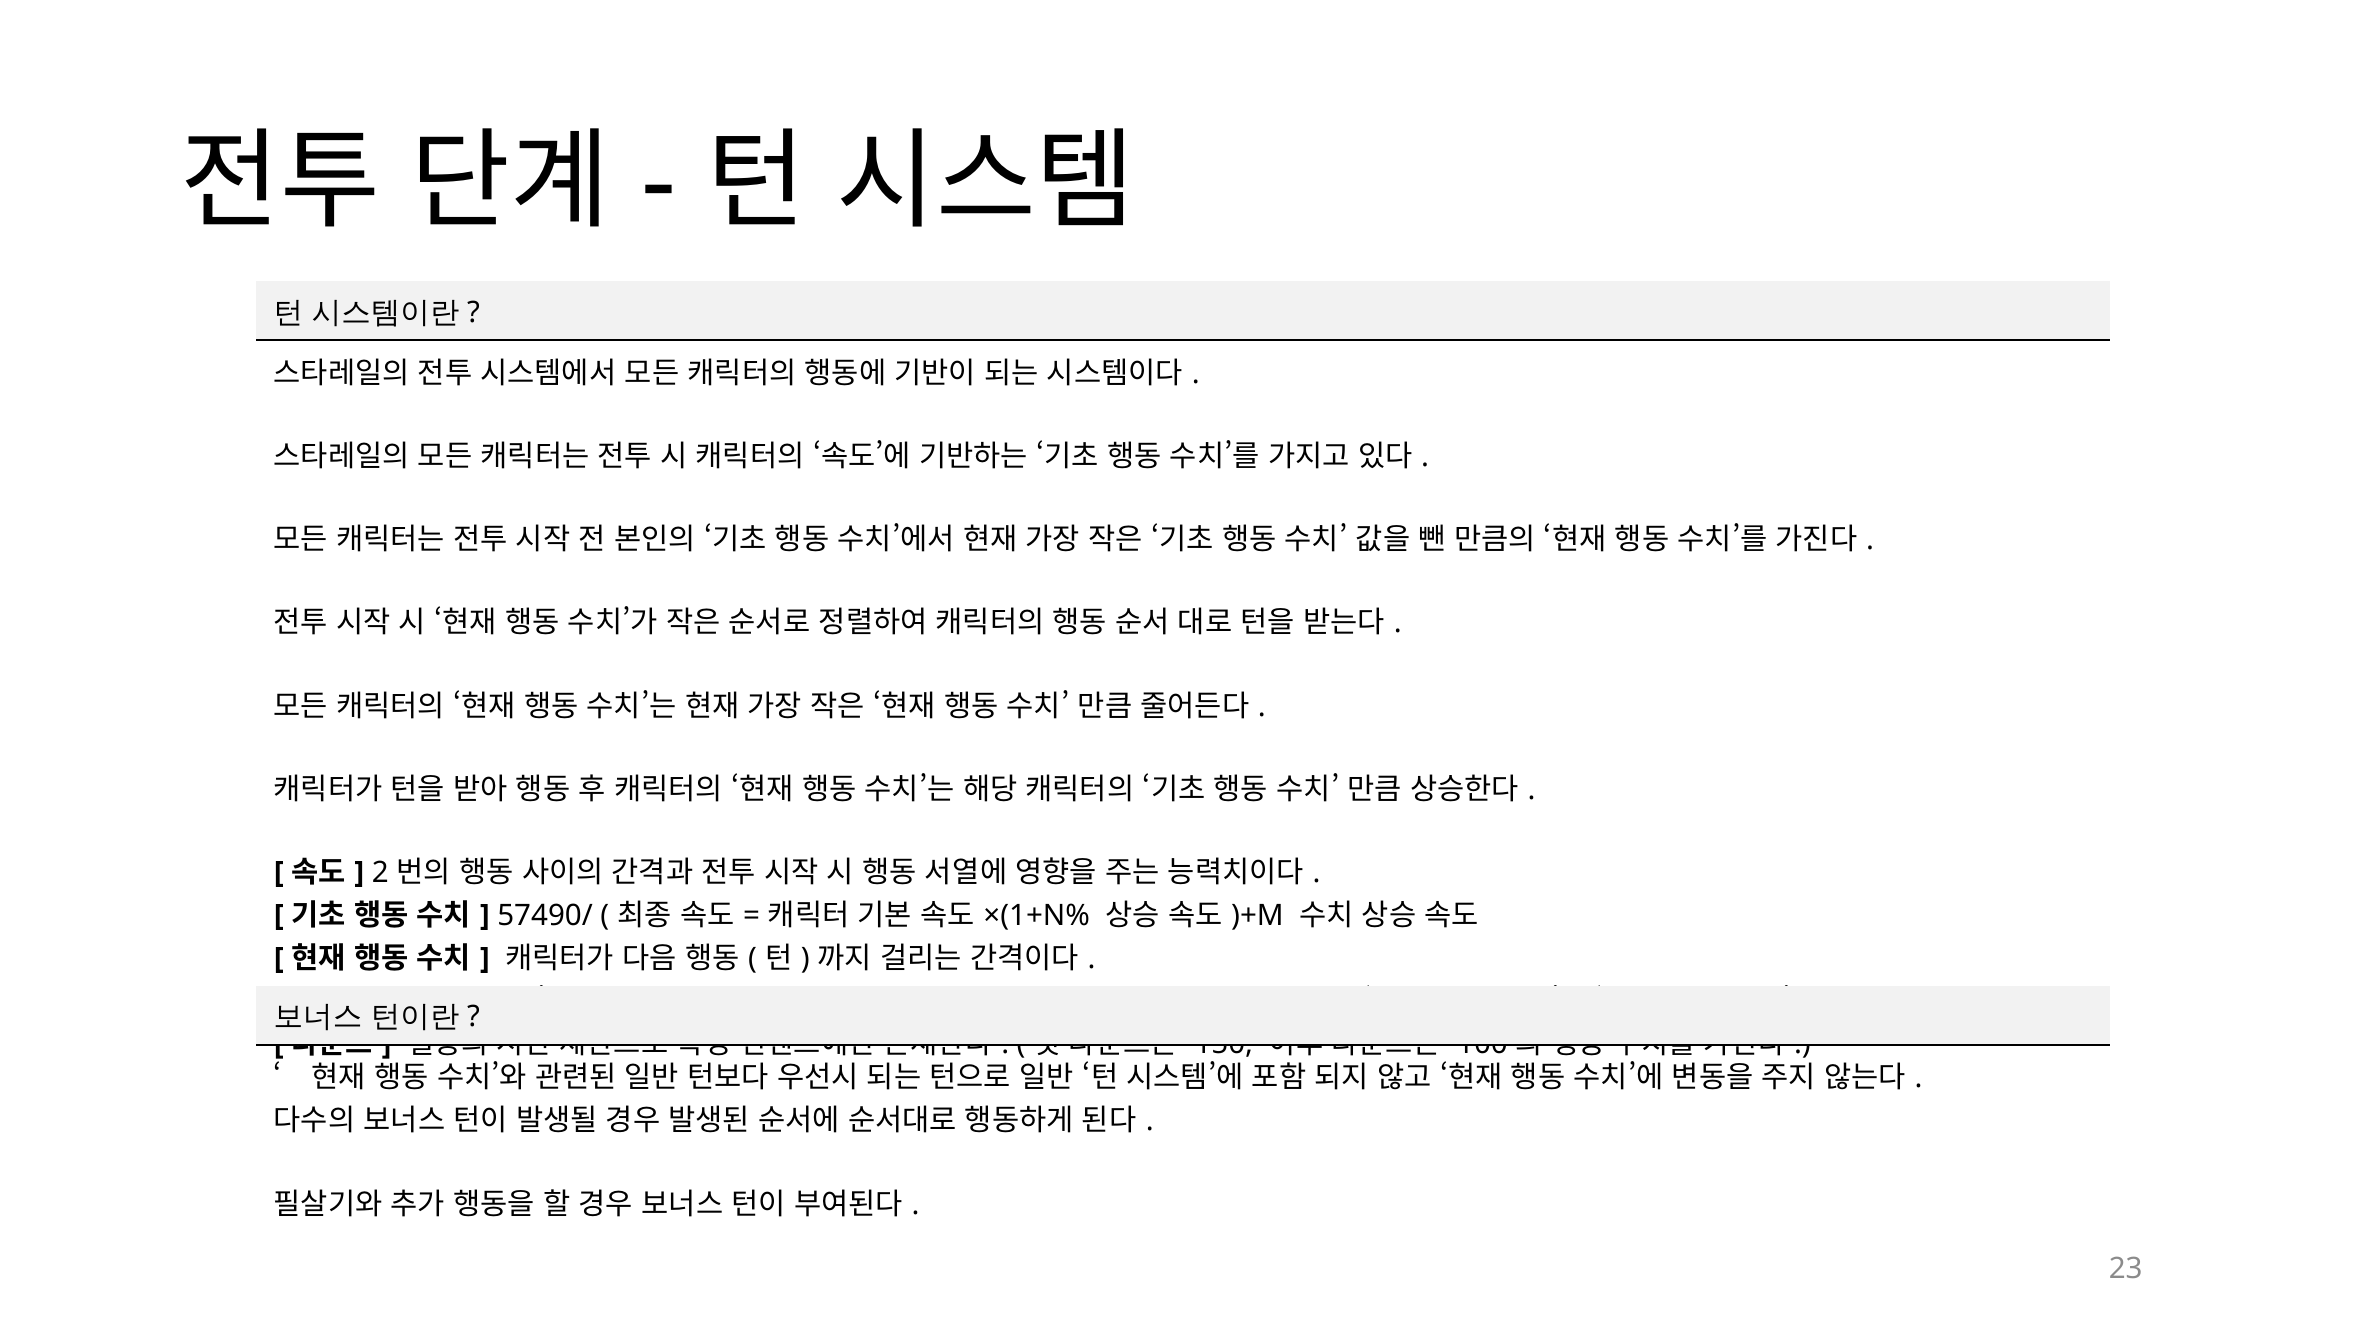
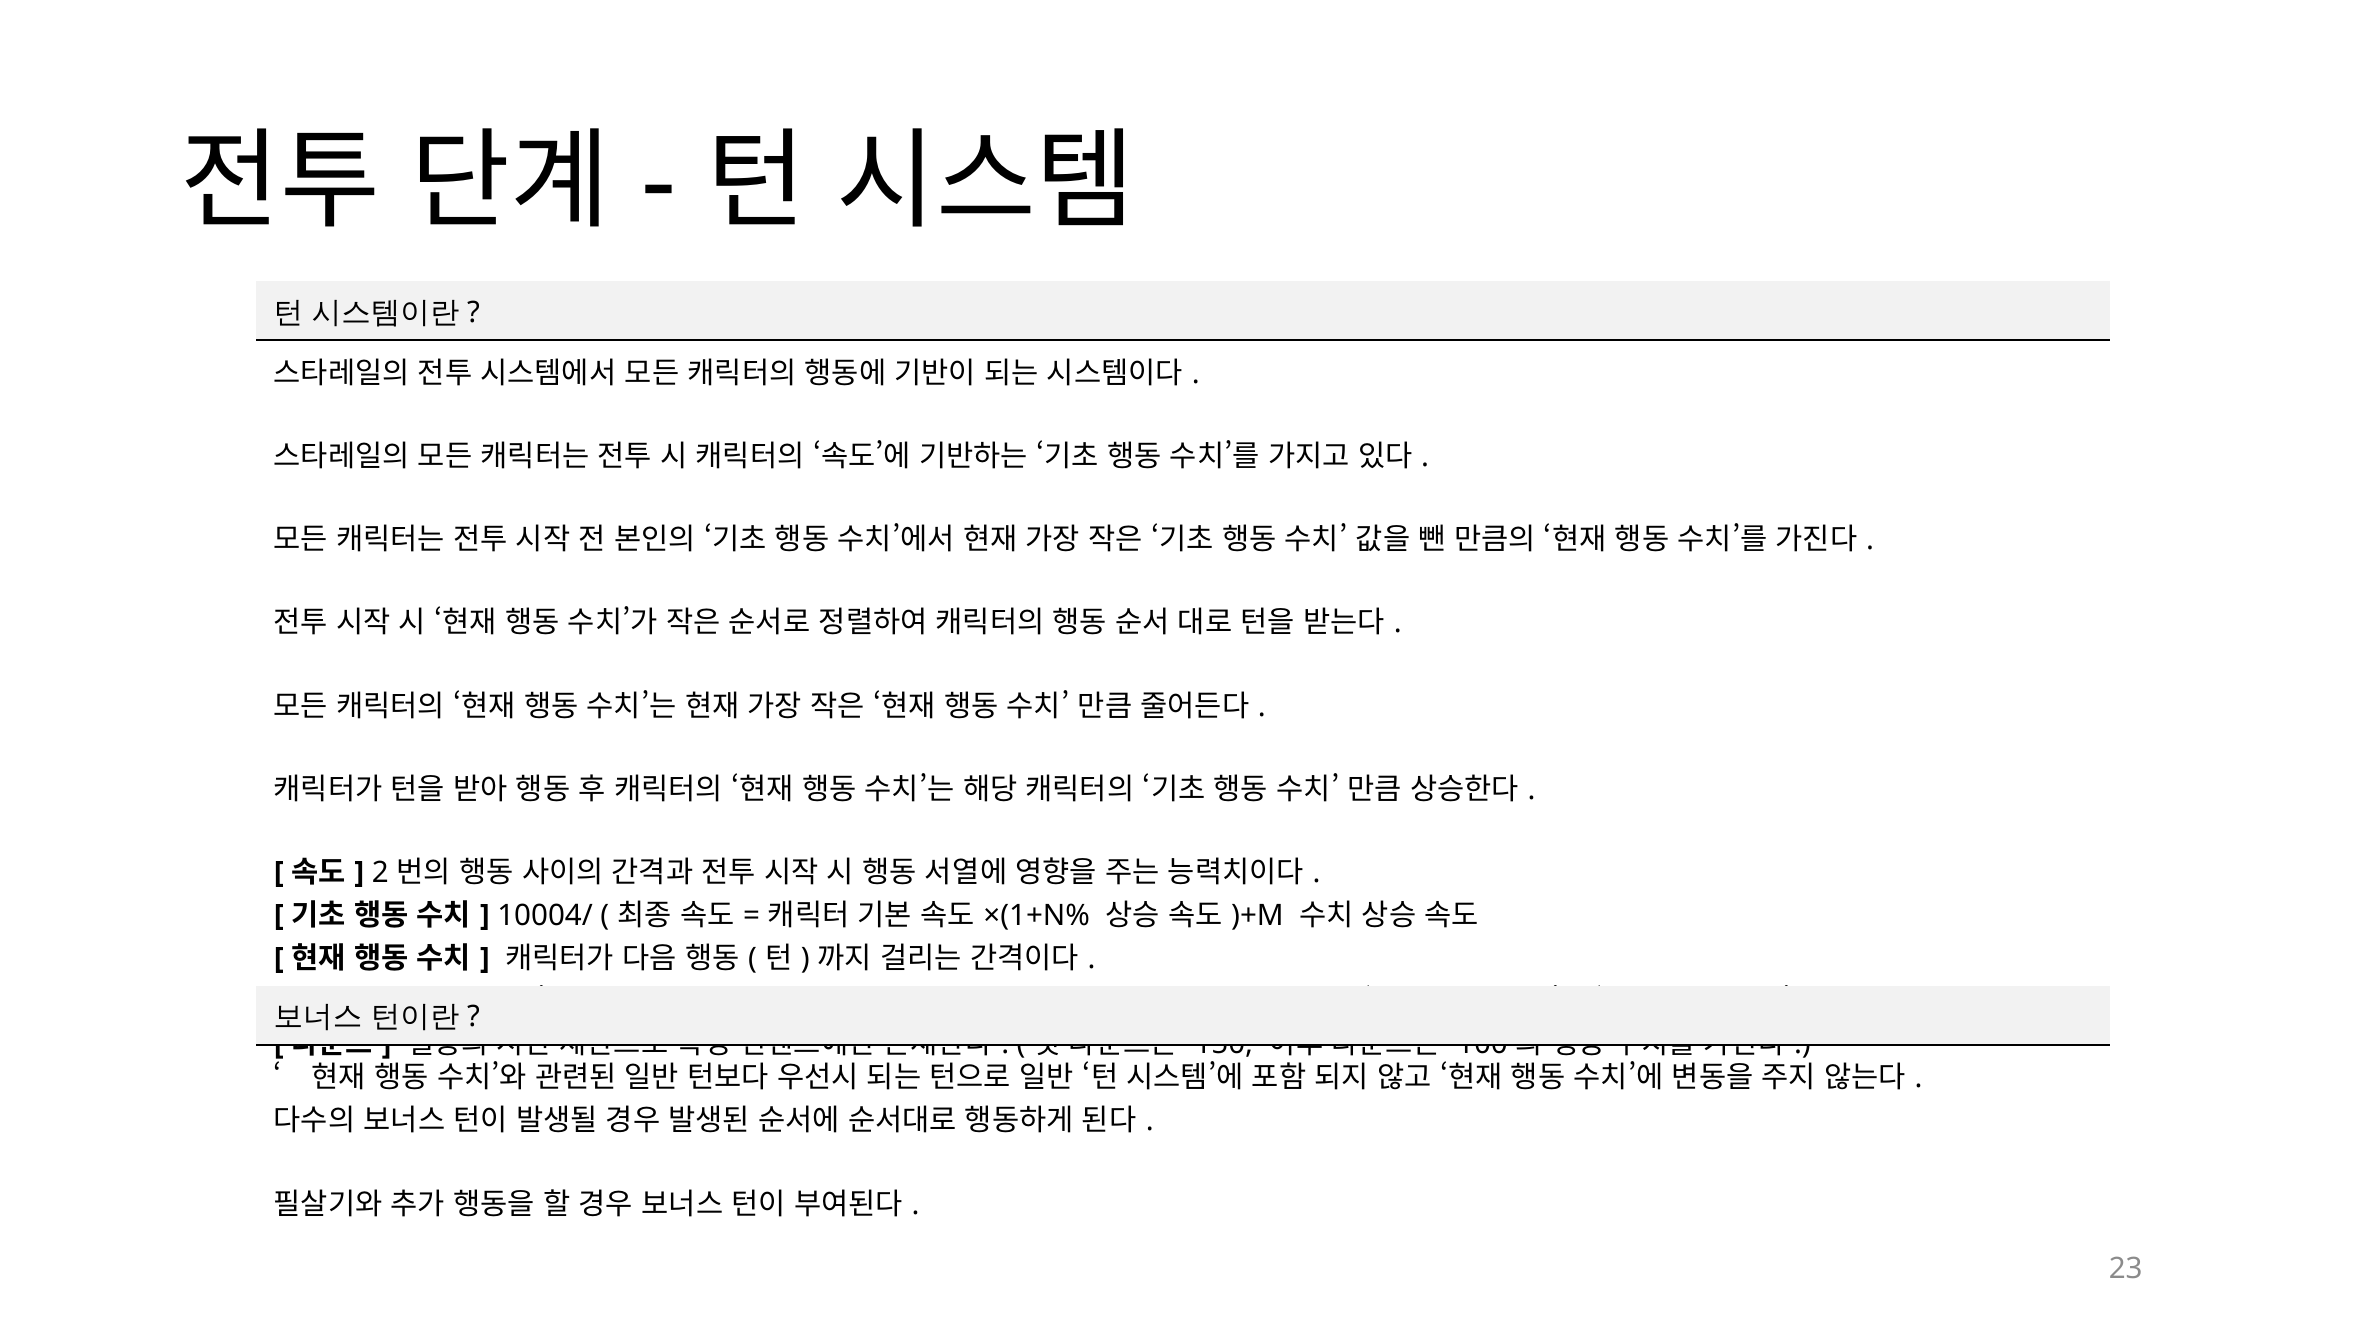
57490/: 57490/ -> 10004/ (545, 915)
